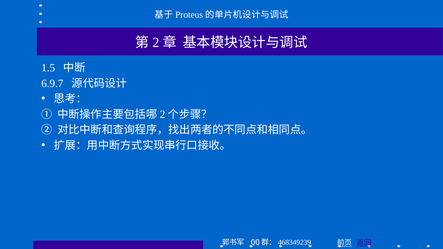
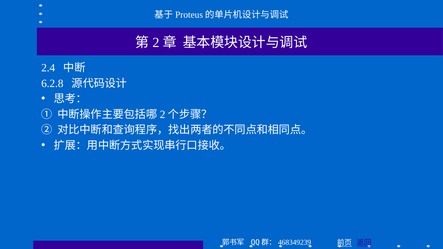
1.5: 1.5 -> 2.4 (48, 68)
6.9.7: 6.9.7 -> 6.2.8 (52, 83)
